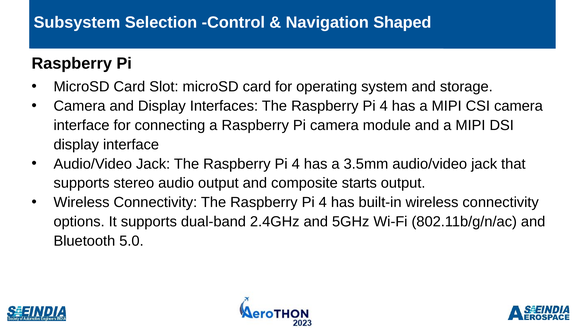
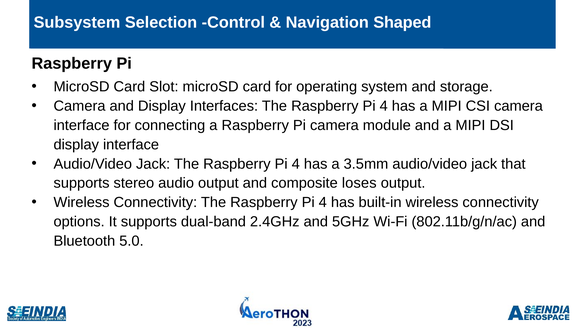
starts: starts -> loses (359, 183)
